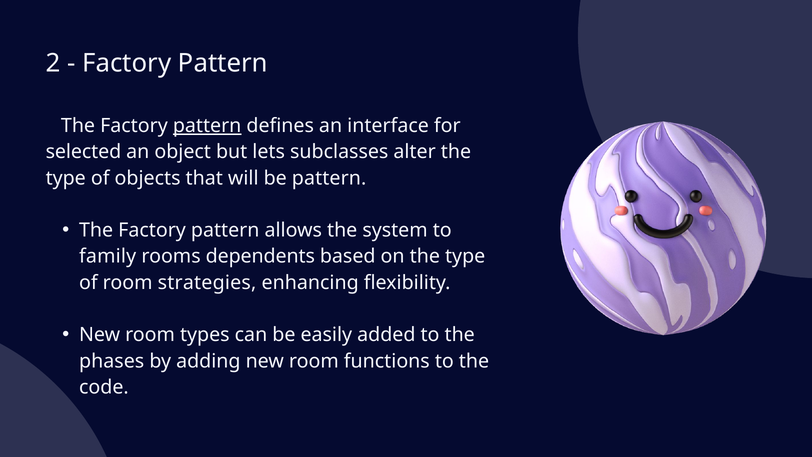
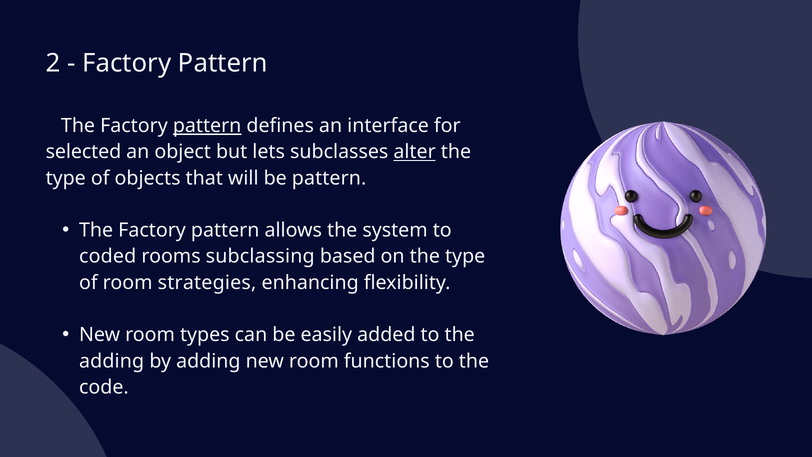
alter underline: none -> present (415, 152)
family: family -> coded (108, 256)
dependents: dependents -> subclassing (260, 256)
phases: phases -> adding (112, 361)
